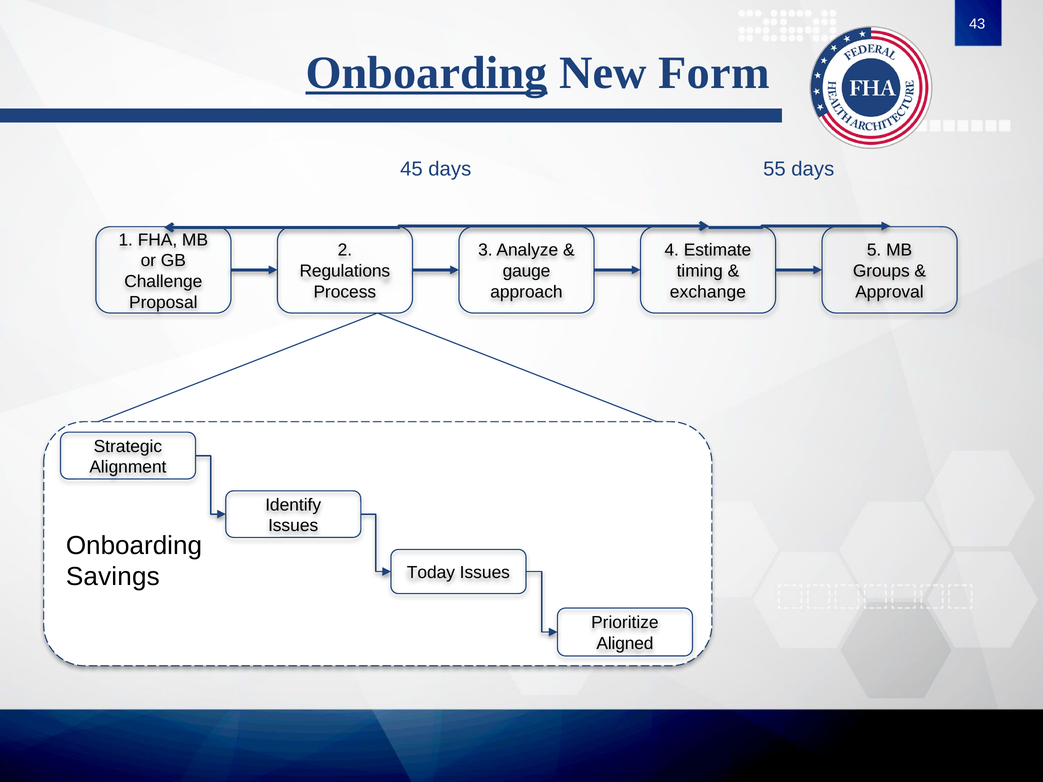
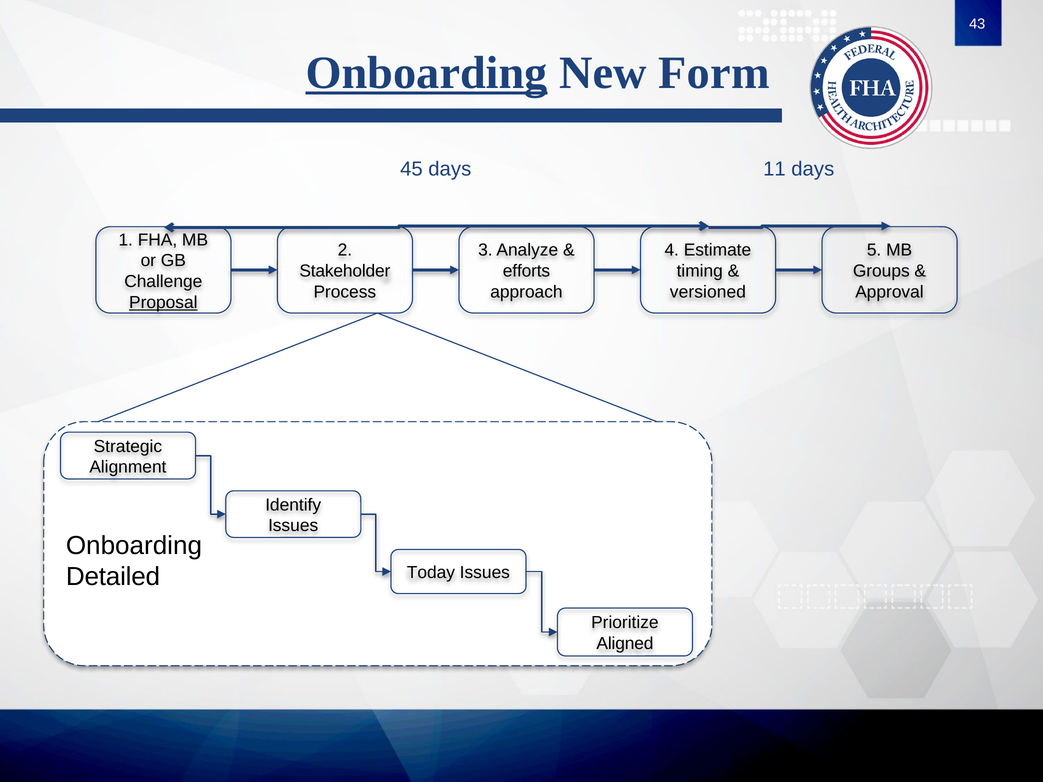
55: 55 -> 11 (774, 169)
Regulations: Regulations -> Stakeholder (345, 271)
gauge: gauge -> efforts (526, 271)
exchange: exchange -> versioned (708, 292)
Proposal underline: none -> present (163, 302)
Savings: Savings -> Detailed (113, 577)
